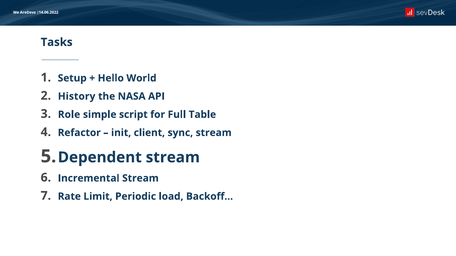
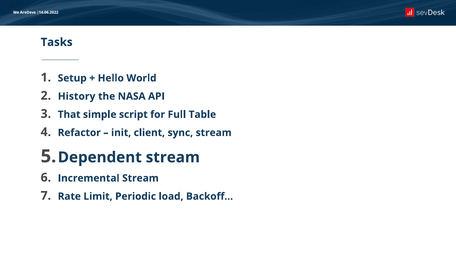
Role: Role -> That (69, 115)
